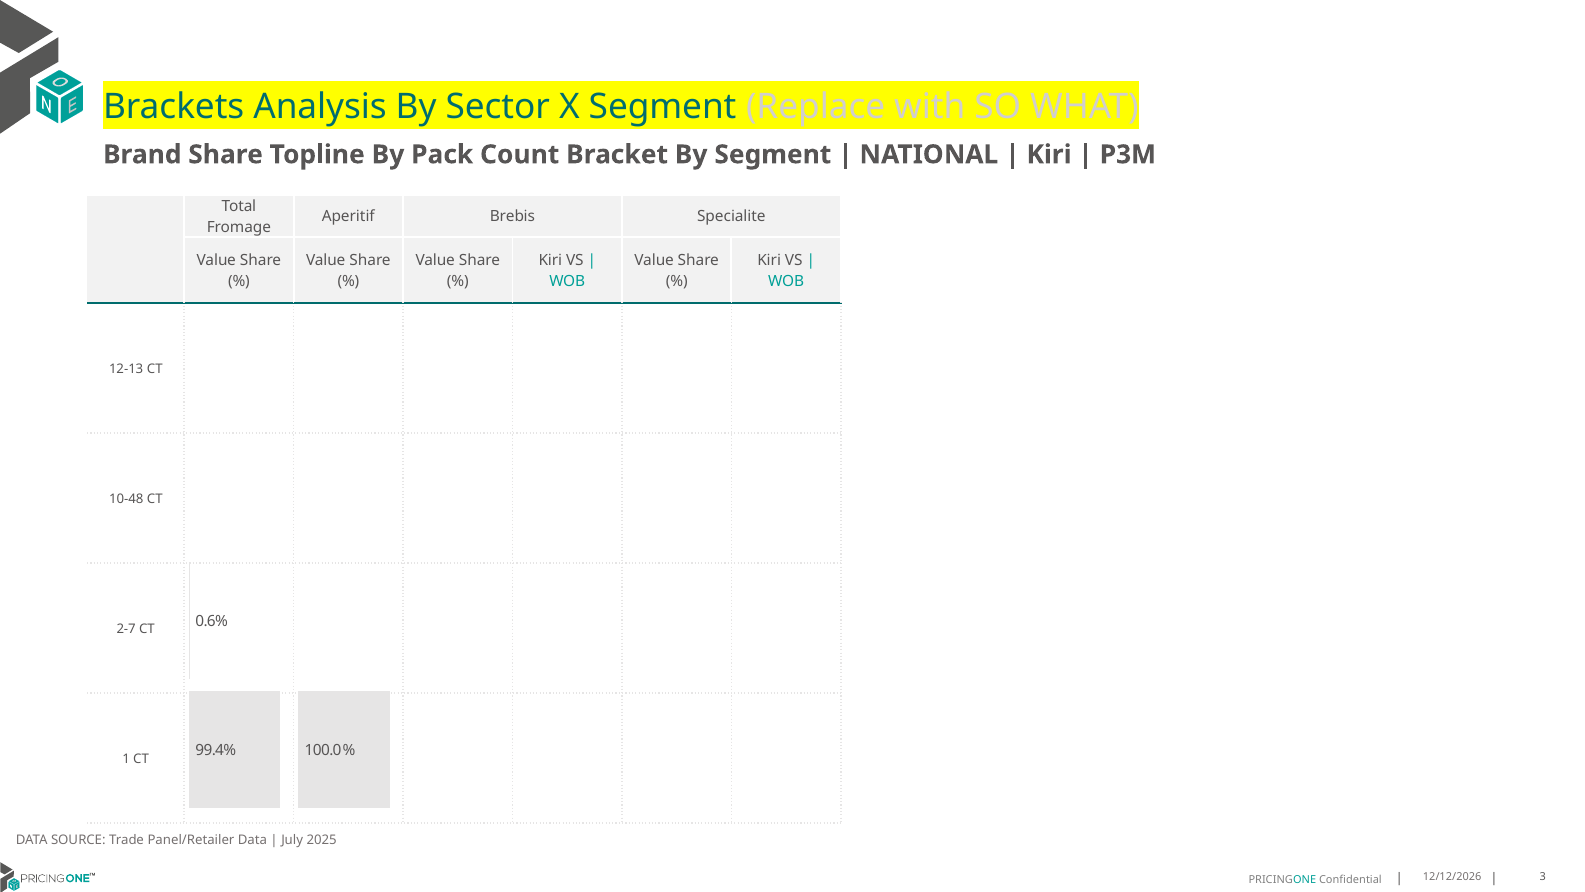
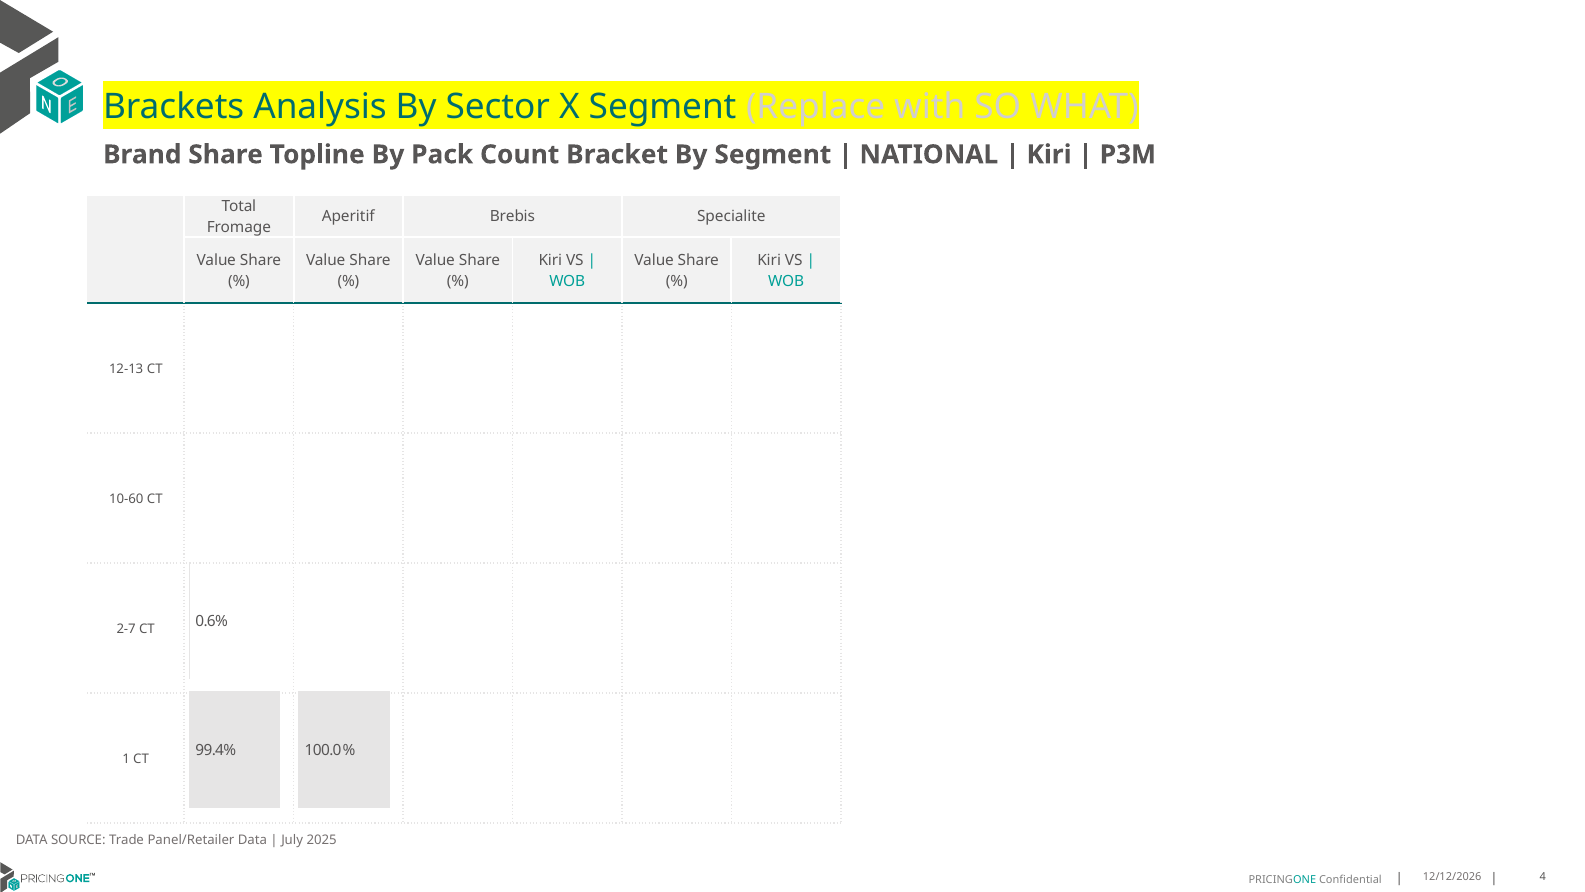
10-48: 10-48 -> 10-60 (126, 499)
3: 3 -> 4 (1543, 877)
